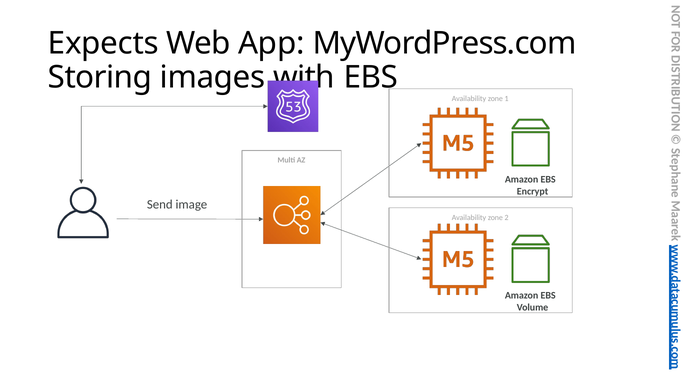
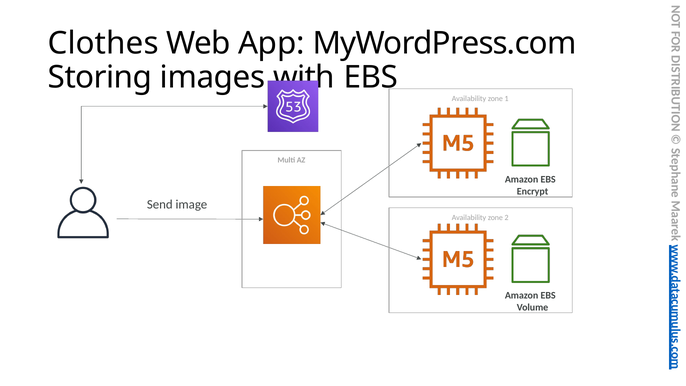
Expects: Expects -> Clothes (103, 44)
